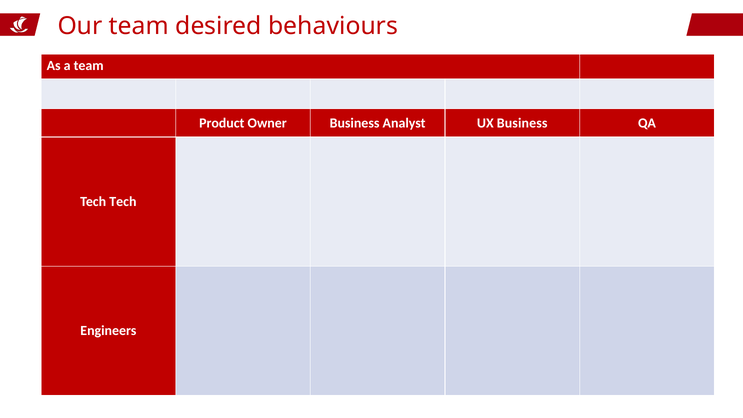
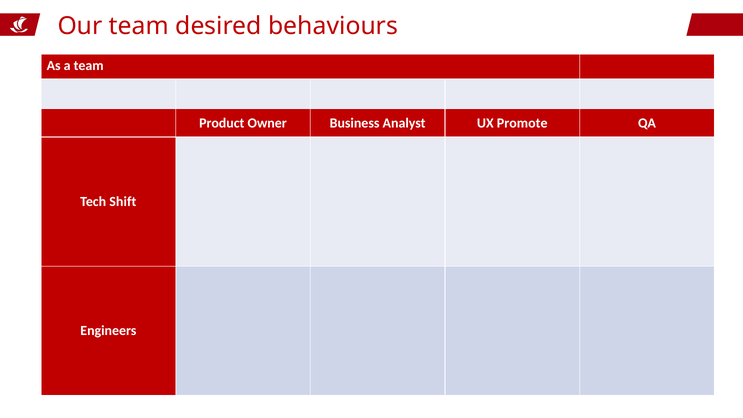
UX Business: Business -> Promote (522, 123)
Tech Tech: Tech -> Shift (123, 202)
